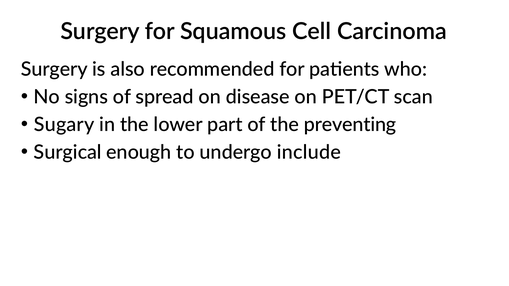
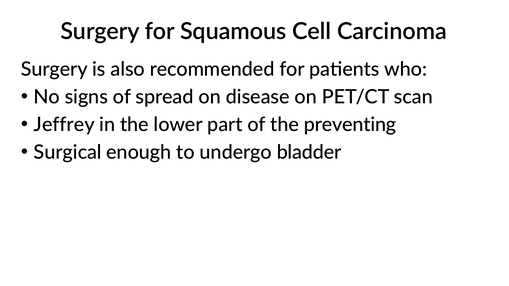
Sugary: Sugary -> Jeffrey (64, 125)
include: include -> bladder (309, 152)
